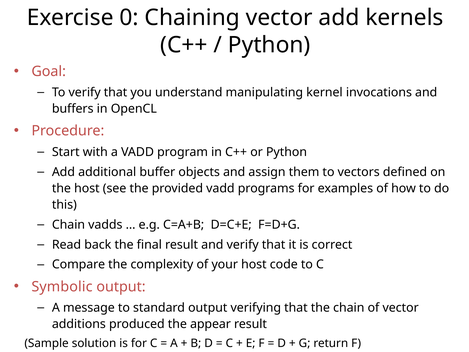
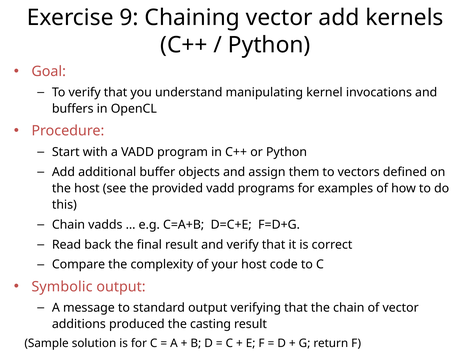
0: 0 -> 9 (129, 18)
appear: appear -> casting (211, 324)
